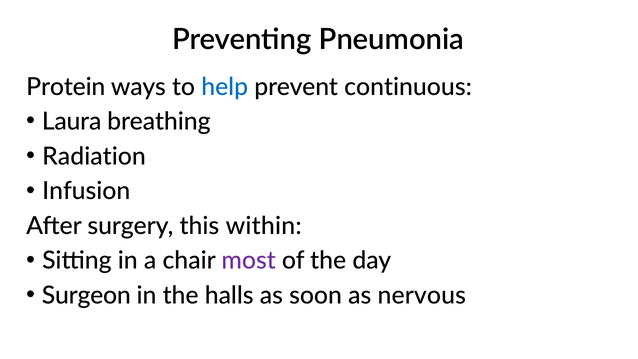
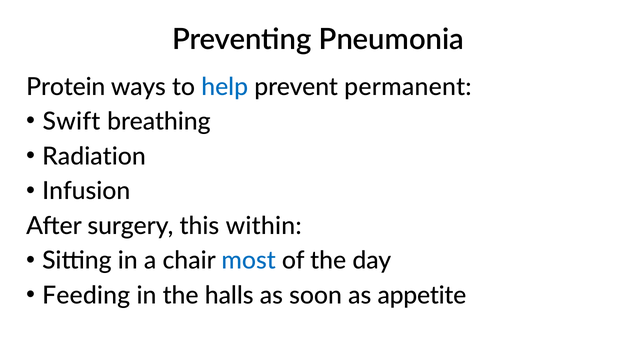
continuous: continuous -> permanent (408, 87)
Laura: Laura -> Swift (71, 122)
most colour: purple -> blue (249, 261)
Surgeon: Surgeon -> Feeding (86, 295)
nervous: nervous -> appetite (422, 295)
